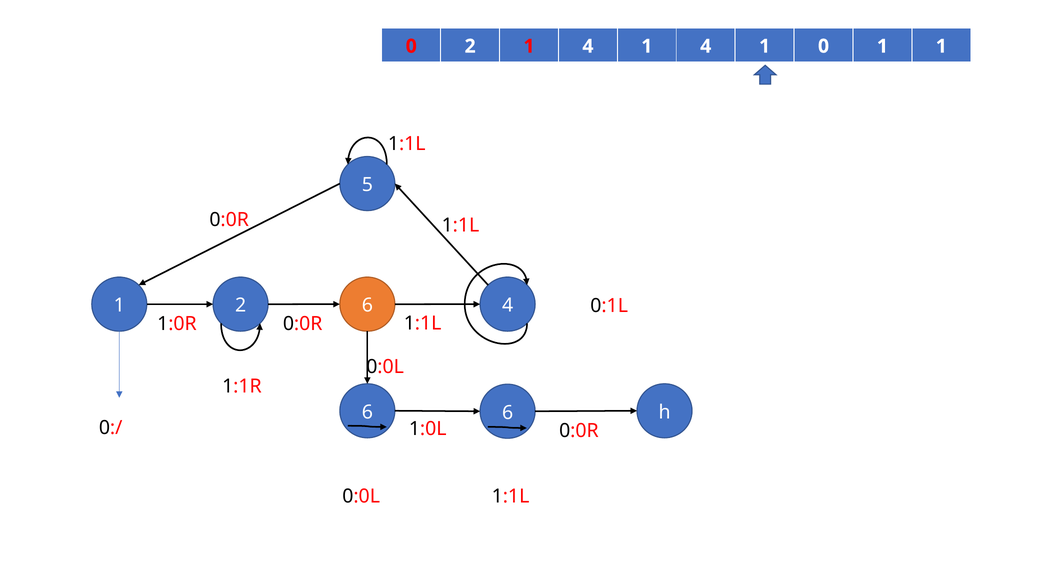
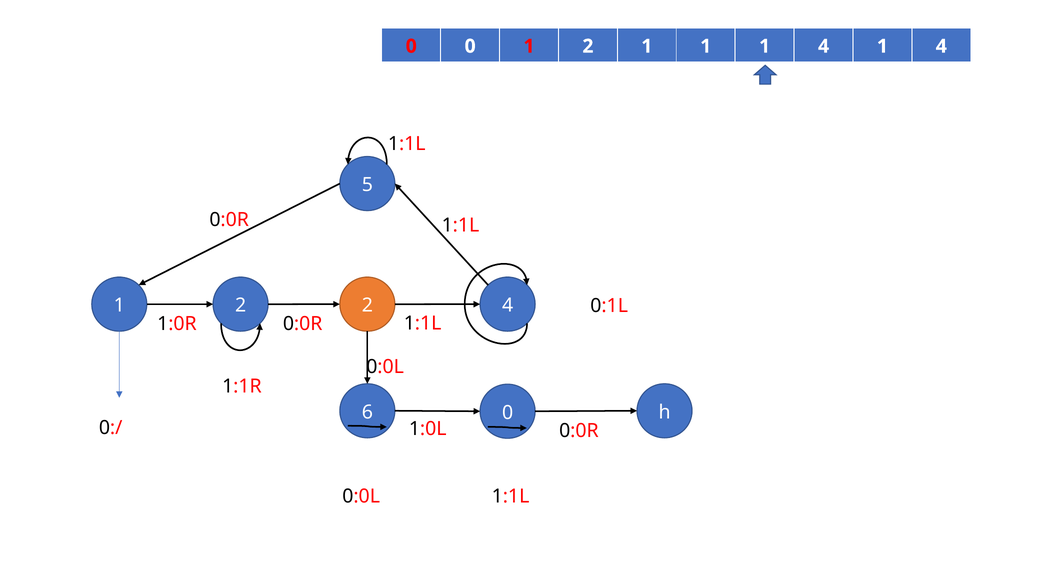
0 2: 2 -> 0 (470, 46)
4: 4 -> 2 (588, 46)
4: 4 -> 1 (706, 46)
0: 0 -> 4 (824, 46)
1: 1 -> 4 (941, 46)
2 6: 6 -> 2 (367, 306)
6 6: 6 -> 0 (508, 413)
